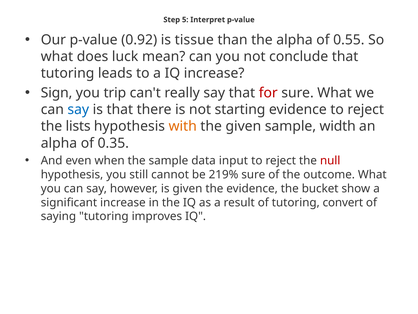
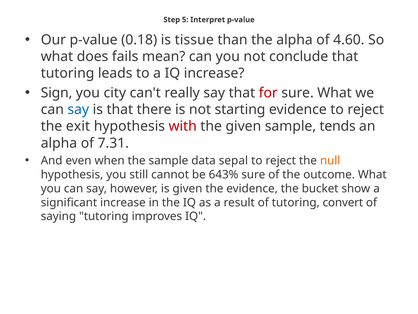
0.92: 0.92 -> 0.18 (139, 40)
0.55: 0.55 -> 4.60 (349, 40)
luck: luck -> fails (125, 57)
trip: trip -> city (115, 93)
lists: lists -> exit (78, 126)
with colour: orange -> red (183, 126)
width: width -> tends (338, 126)
0.35: 0.35 -> 7.31 (113, 143)
input: input -> sepal (233, 160)
null colour: red -> orange (330, 160)
219%: 219% -> 643% (224, 174)
